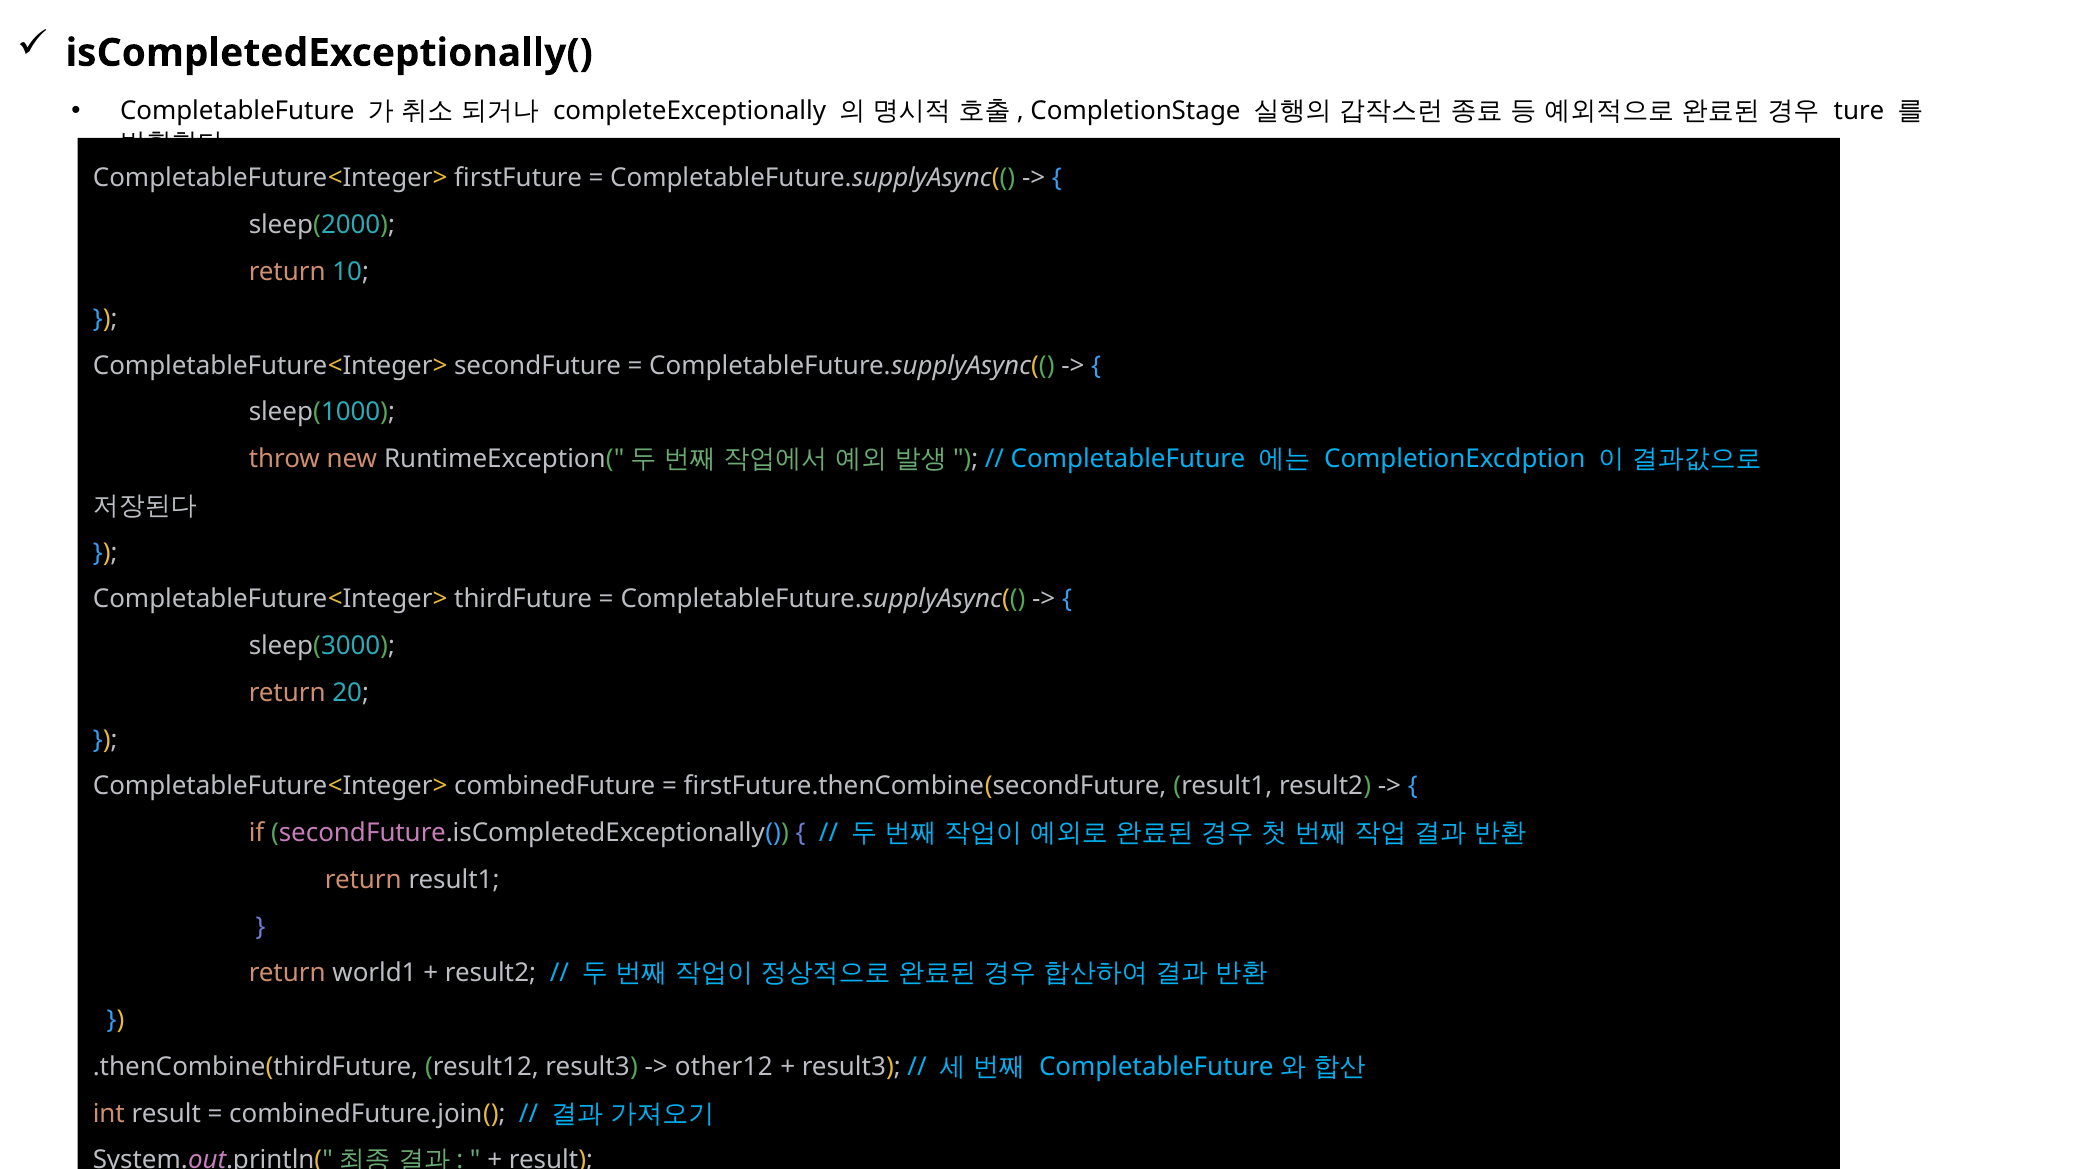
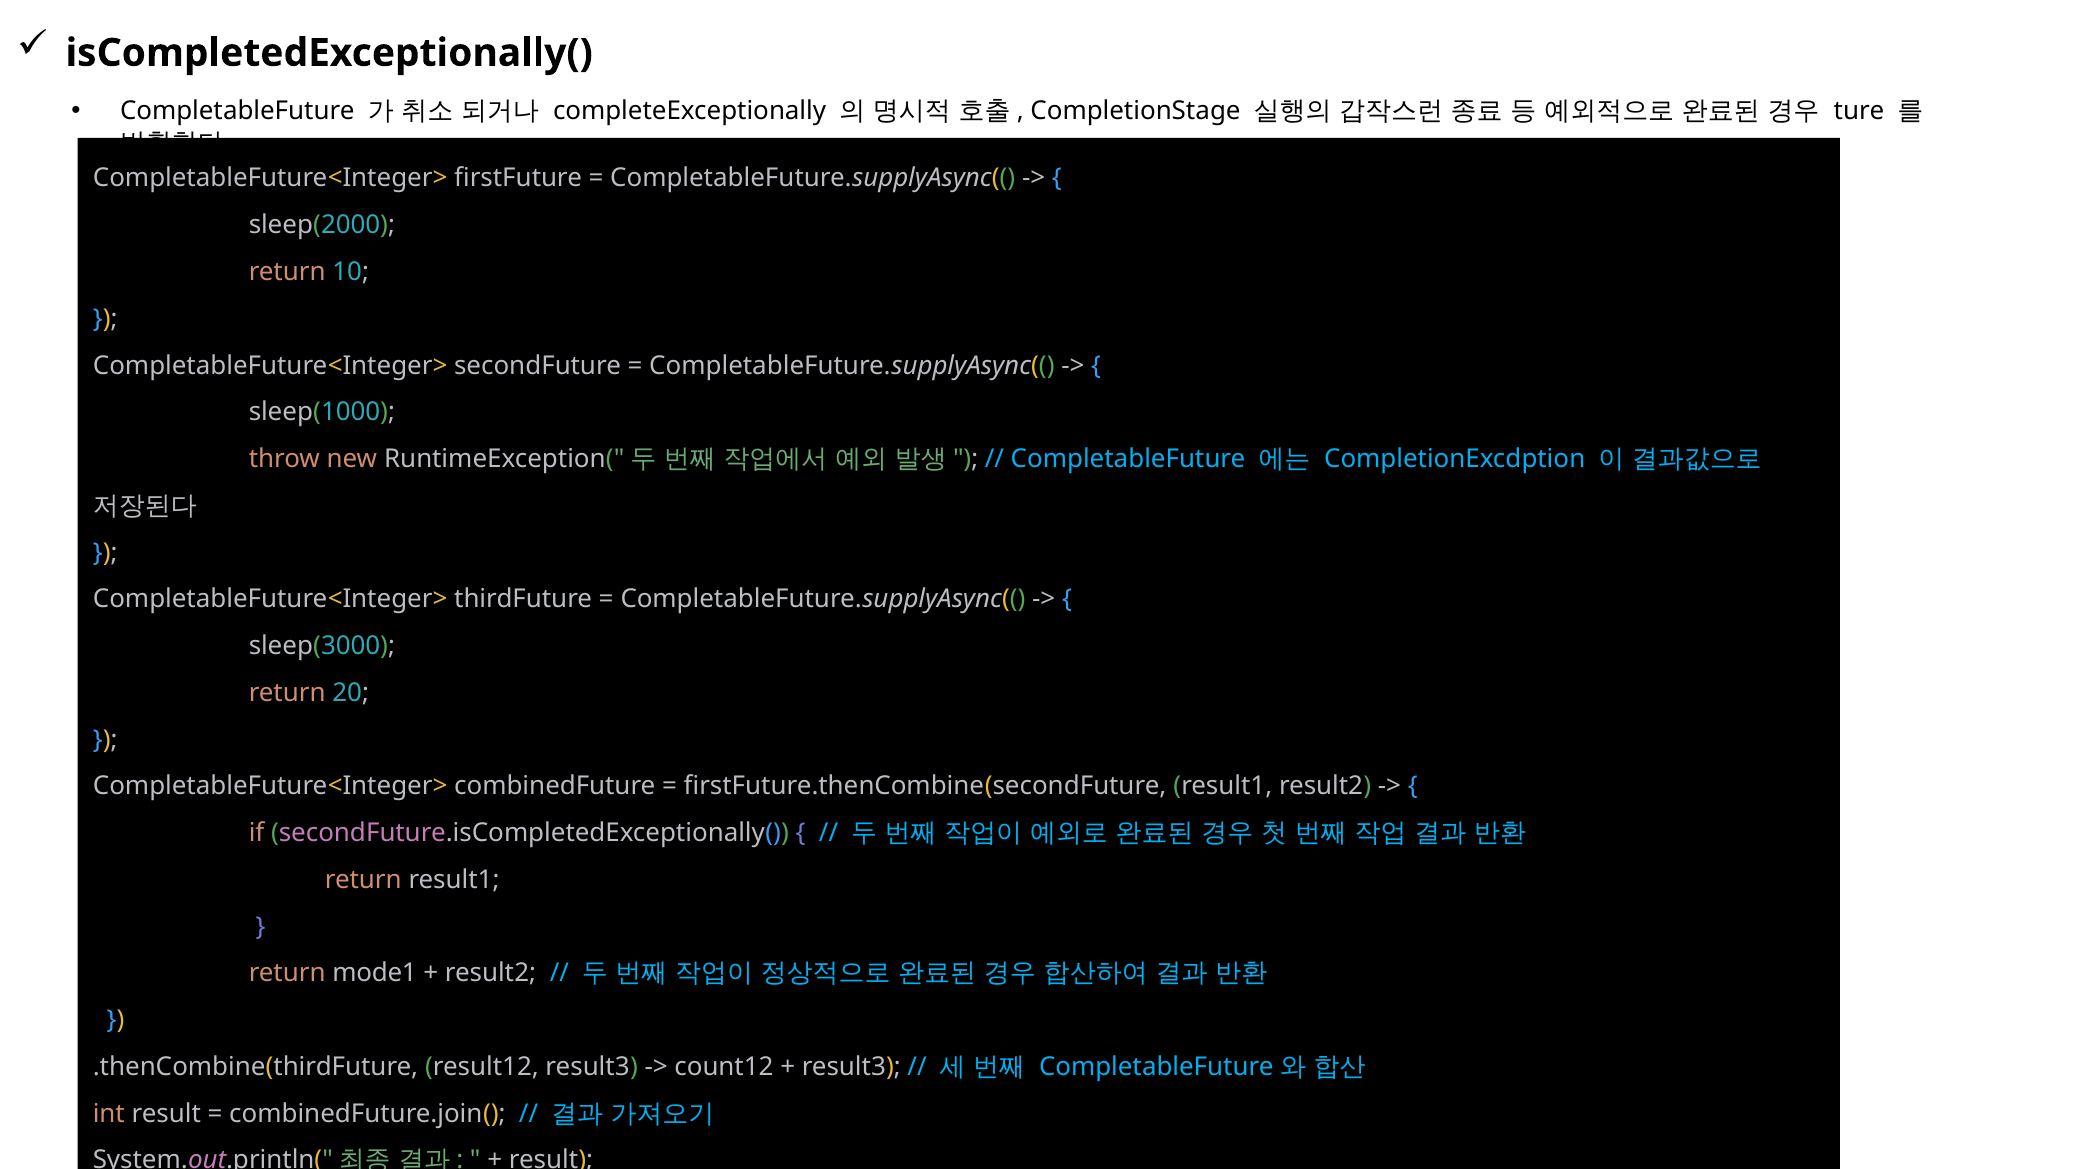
world1: world1 -> mode1 (375, 973)
other12: other12 -> count12 (724, 1067)
